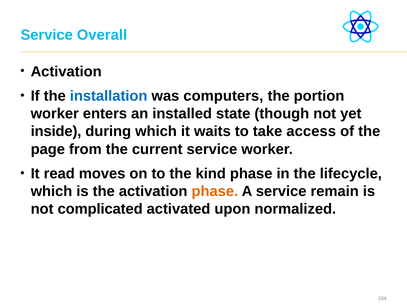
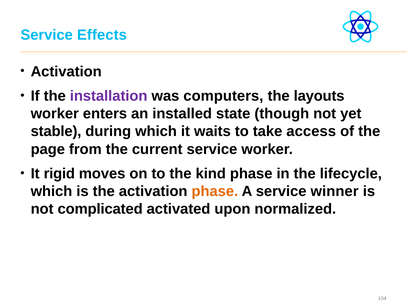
Overall: Overall -> Effects (102, 35)
installation colour: blue -> purple (109, 96)
portion: portion -> layouts (319, 96)
inside: inside -> stable (56, 131)
read: read -> rigid (59, 173)
remain: remain -> winner (335, 191)
